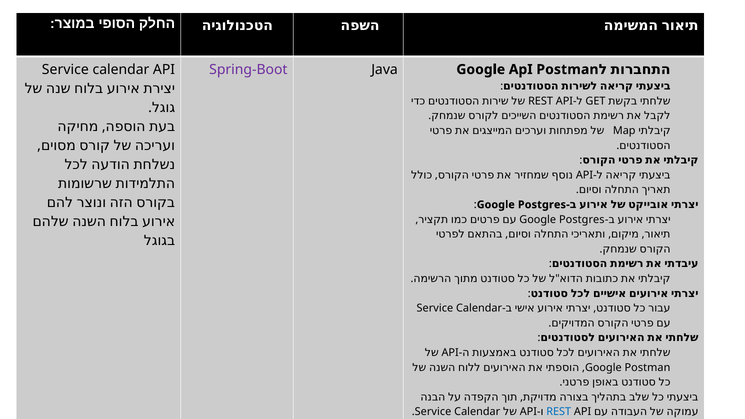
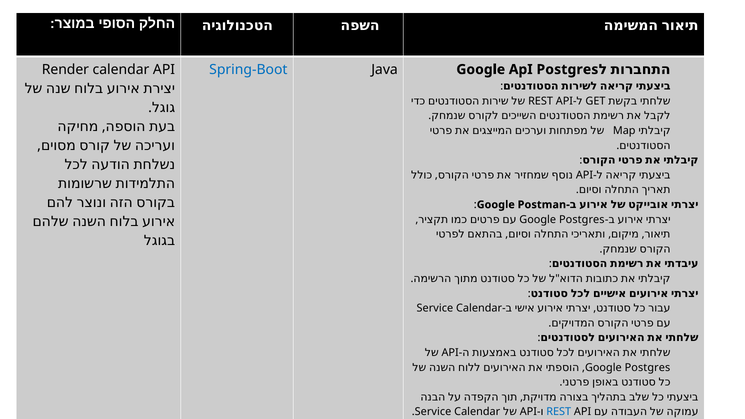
Service: Service -> Render (65, 69)
Spring-Boot colour: purple -> blue (248, 69)
ApI Postman: Postman -> Postgres (567, 69)
Postgres: Postgres -> Postman (542, 205)
Postman: Postman -> Postgres (647, 368)
